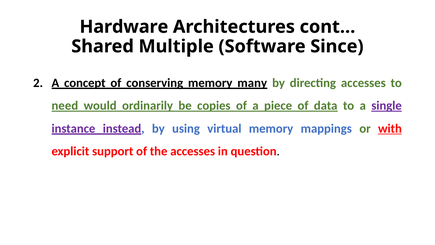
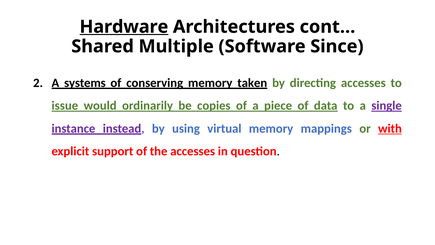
Hardware underline: none -> present (124, 27)
concept: concept -> systems (85, 83)
many: many -> taken (252, 83)
need: need -> issue (65, 106)
